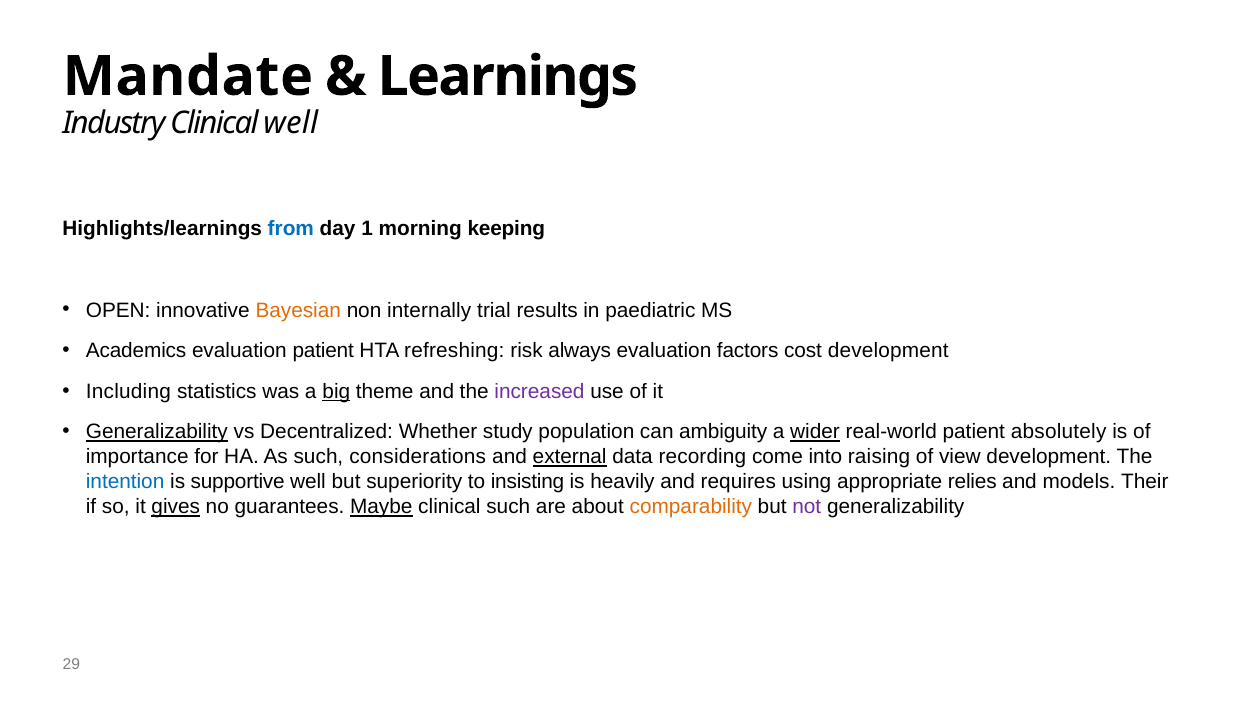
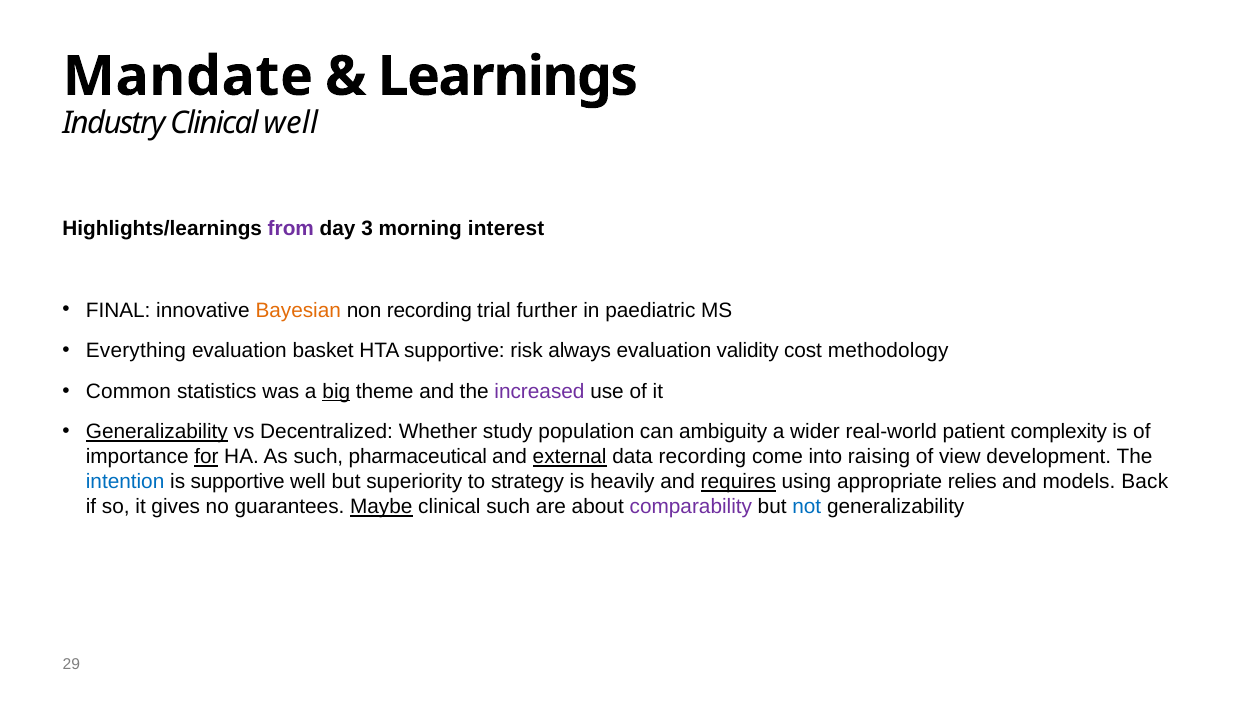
from colour: blue -> purple (291, 229)
1: 1 -> 3 (367, 229)
keeping: keeping -> interest (506, 229)
OPEN: OPEN -> FINAL (118, 310)
non internally: internally -> recording (429, 310)
results: results -> further (547, 310)
Academics: Academics -> Everything (136, 351)
evaluation patient: patient -> basket (323, 351)
HTA refreshing: refreshing -> supportive (454, 351)
factors: factors -> validity (748, 351)
cost development: development -> methodology (888, 351)
Including: Including -> Common (128, 391)
wider underline: present -> none (815, 432)
absolutely: absolutely -> complexity (1059, 432)
for underline: none -> present (206, 457)
considerations: considerations -> pharmaceutical (418, 457)
insisting: insisting -> strategy (527, 482)
requires underline: none -> present (738, 482)
Their: Their -> Back (1145, 482)
gives underline: present -> none (176, 507)
comparability colour: orange -> purple (691, 507)
not colour: purple -> blue (807, 507)
